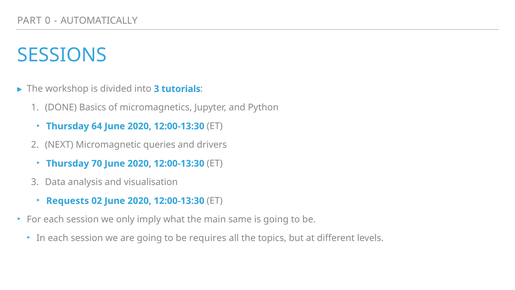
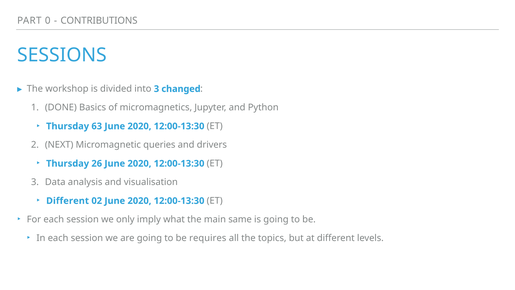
AUTOMATICALLY: AUTOMATICALLY -> CONTRIBUTIONS (99, 21)
tutorials: tutorials -> changed (181, 89)
64: 64 -> 63 (97, 126)
70: 70 -> 26 (97, 163)
Requests: Requests -> Different (68, 201)
